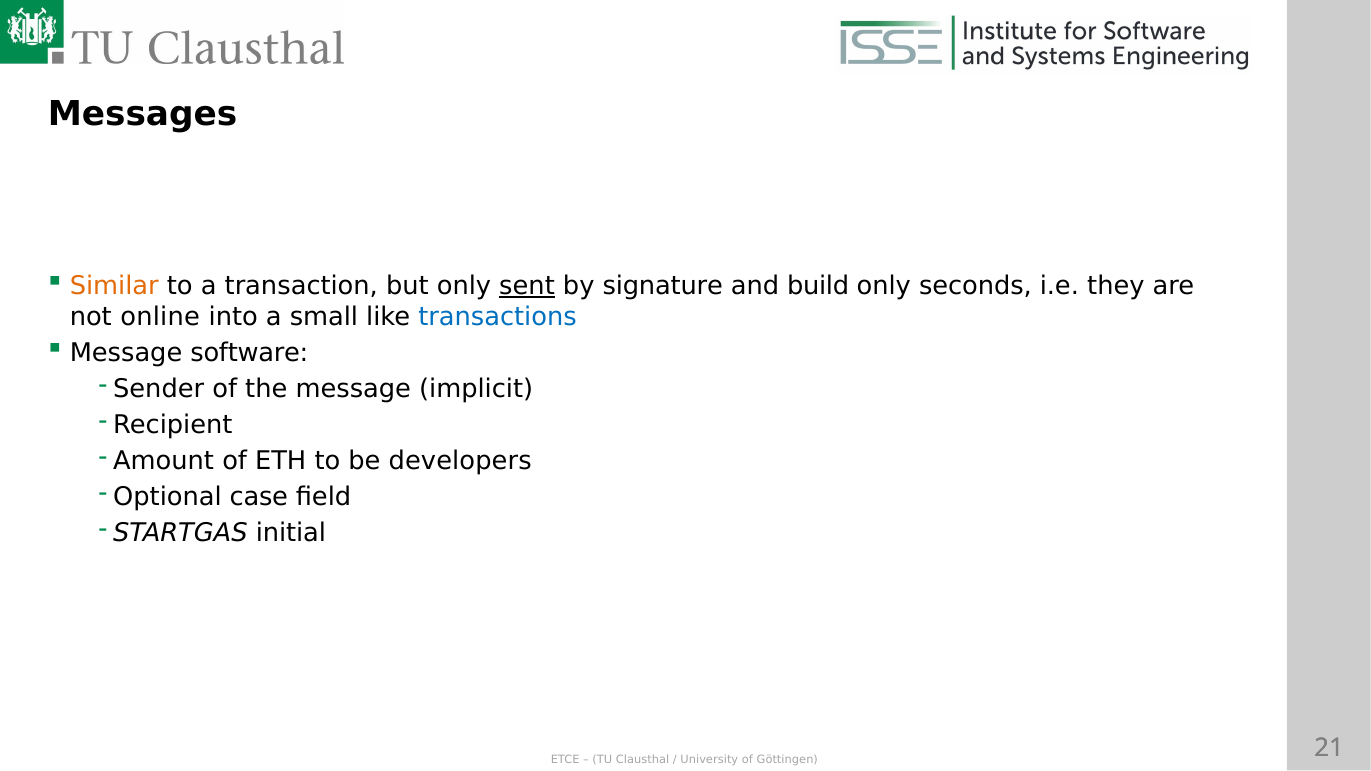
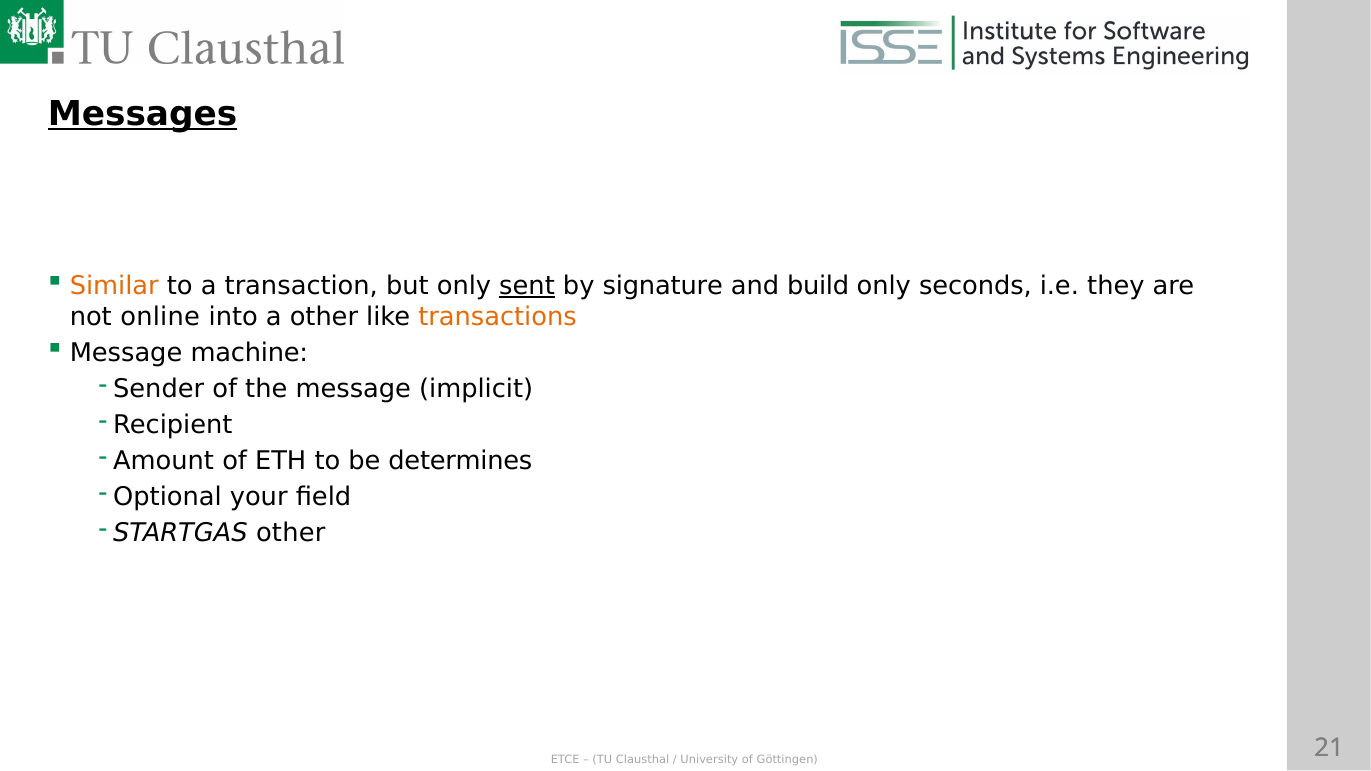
Messages underline: none -> present (143, 114)
a small: small -> other (324, 317)
transactions colour: blue -> orange (497, 317)
software: software -> machine (249, 353)
developers: developers -> determines (460, 461)
case: case -> your (259, 497)
STARTGAS initial: initial -> other (291, 533)
